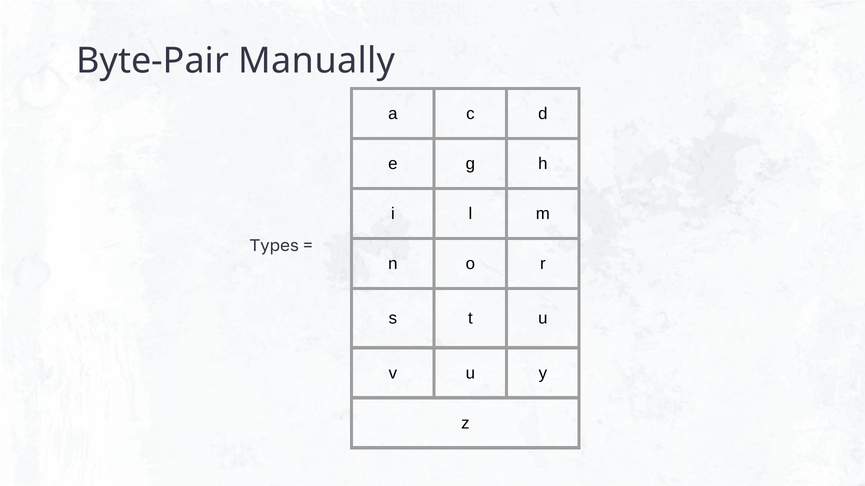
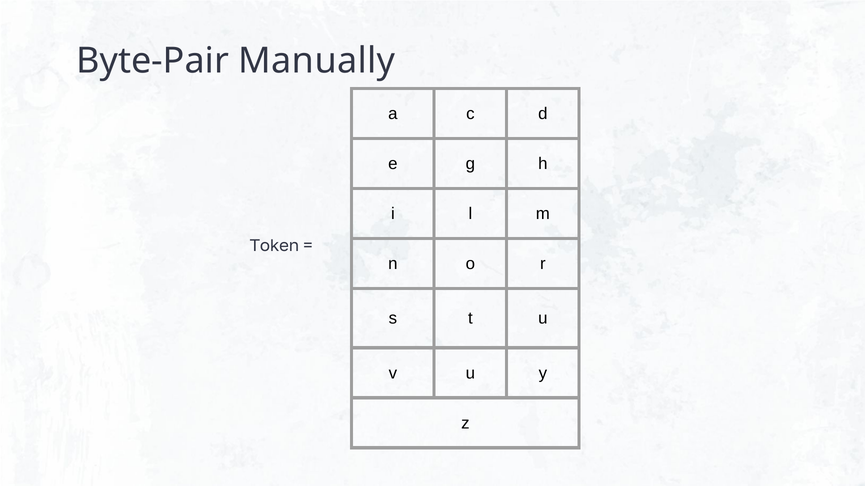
Types: Types -> Token (274, 246)
